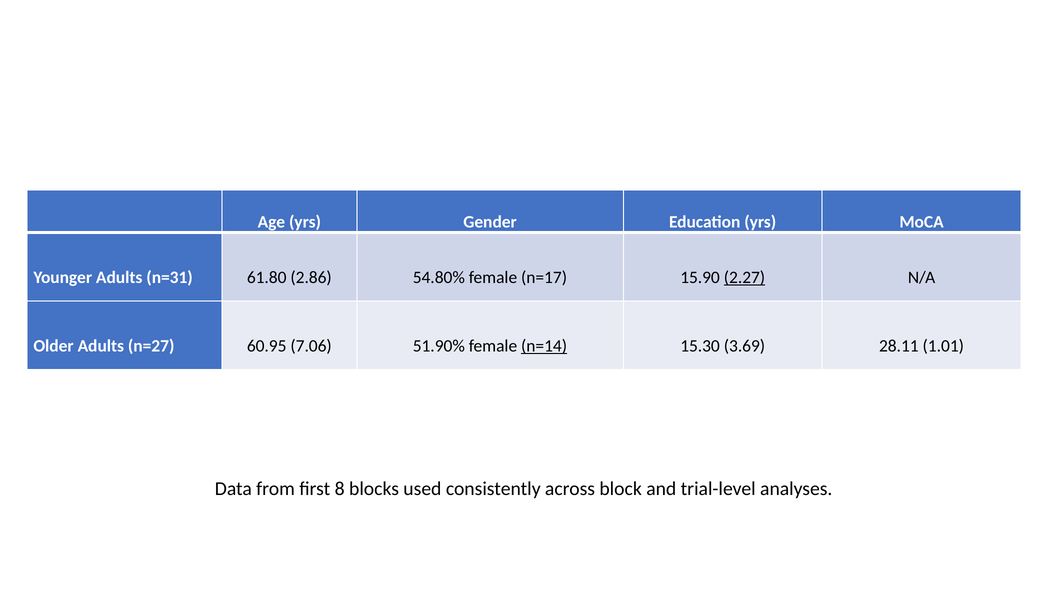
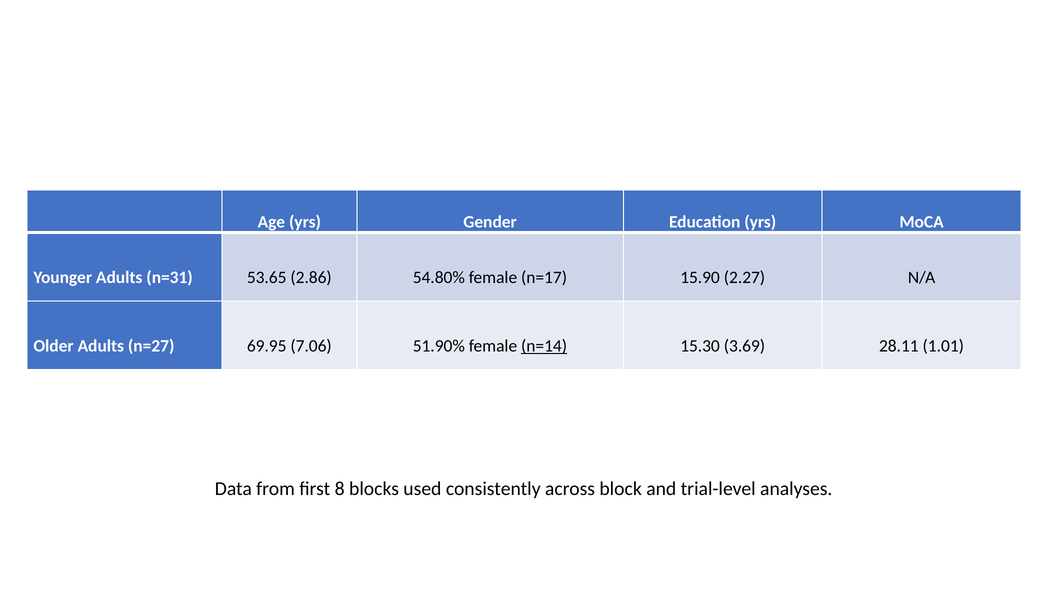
61.80: 61.80 -> 53.65 (267, 278)
2.27 underline: present -> none (744, 278)
60.95: 60.95 -> 69.95 (267, 346)
